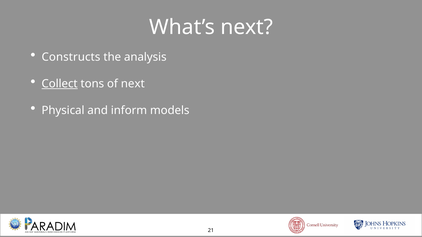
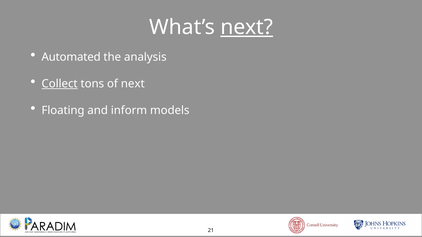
next underline: none -> present (247, 27)
Constructs: Constructs -> Automated (71, 57)
Physical: Physical -> Floating (63, 111)
